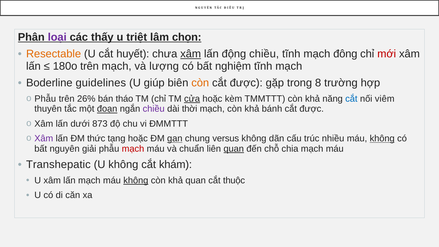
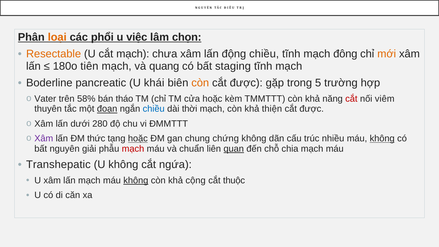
loại colour: purple -> orange (57, 37)
thấy: thấy -> phổi (102, 37)
triệt: triệt -> việc (137, 37)
cắt huyết: huyết -> mạch (133, 54)
xâm underline: present -> none (191, 54)
mới colour: red -> orange (387, 54)
180o trên: trên -> tiên (89, 66)
lượng: lượng -> quang (164, 66)
nghiệm: nghiệm -> staging (233, 66)
guidelines: guidelines -> pancreatic (101, 83)
giúp: giúp -> khái (154, 83)
8: 8 -> 5 (318, 83)
Phẫu: Phẫu -> Vater (45, 99)
26%: 26% -> 58% (86, 99)
cửa underline: present -> none (192, 99)
cắt colour: blue -> red (351, 99)
chiều colour: purple -> blue (154, 109)
bánh: bánh -> thiện (272, 109)
873: 873 -> 280 (100, 124)
hoặc underline: none -> present (138, 139)
gan underline: present -> none (175, 139)
versus: versus -> chứng (226, 139)
khám: khám -> ngứa (175, 165)
khả quan: quan -> cộng (196, 180)
